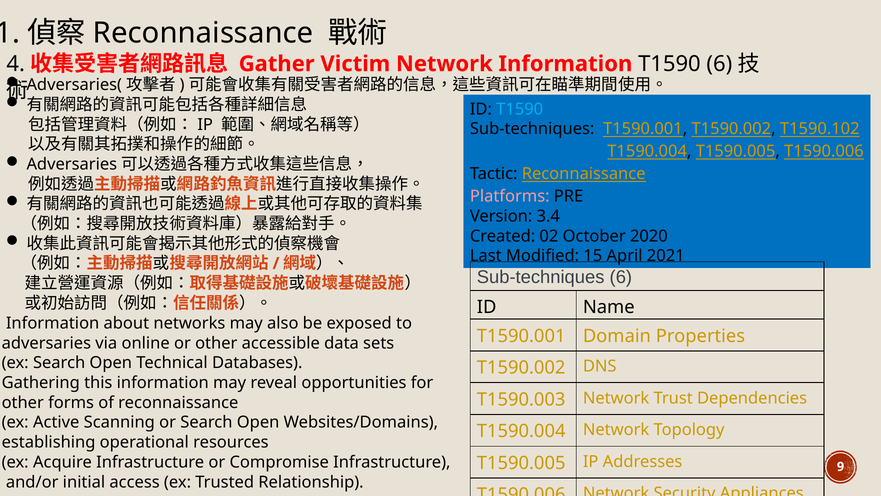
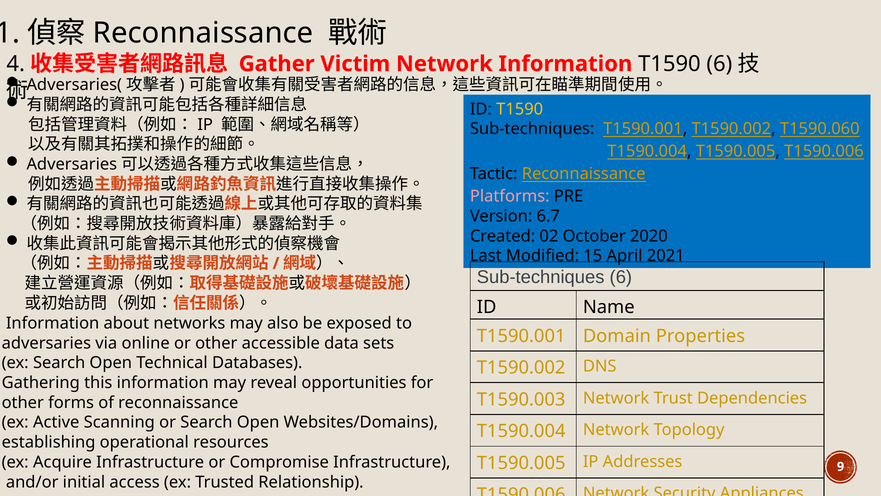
T1590 colour: light blue -> yellow (520, 109)
T1590.102: T1590.102 -> T1590.060 (820, 129)
3.4: 3.4 -> 6.7 (548, 216)
